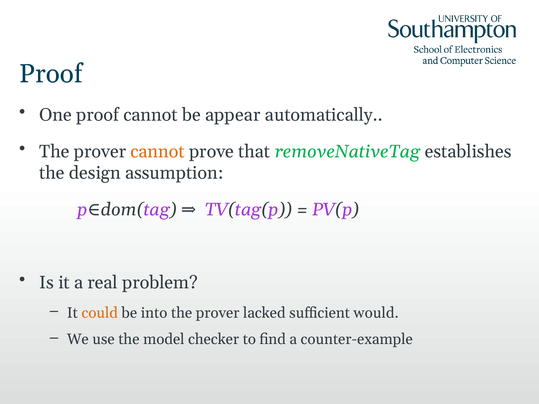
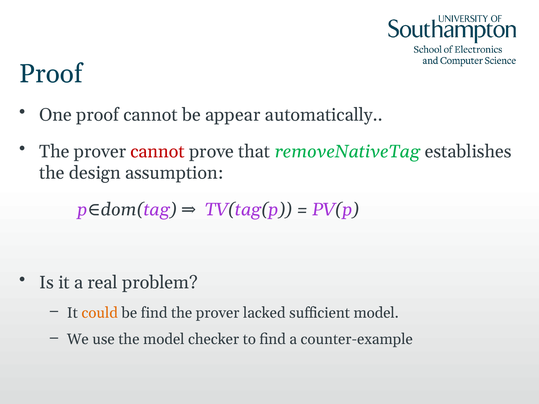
cannot colour: orange -> red (158, 152)
be into: into -> find (154, 313)
sufficient would: would -> model (376, 313)
